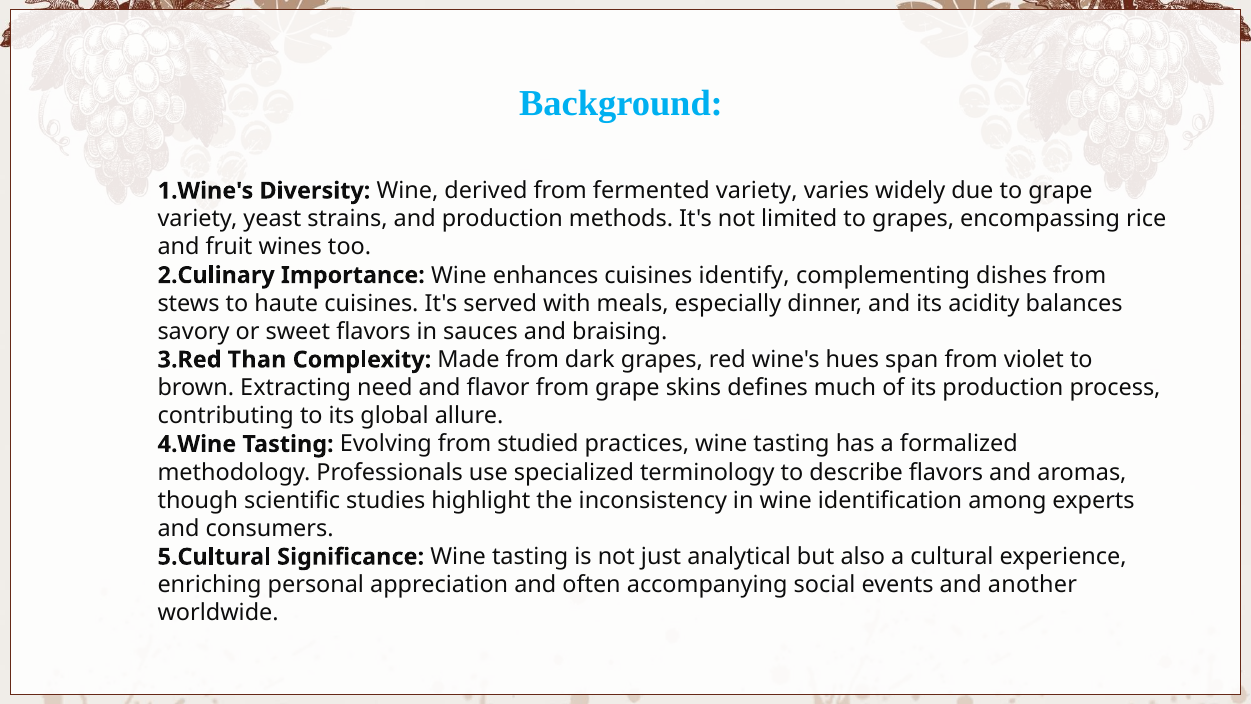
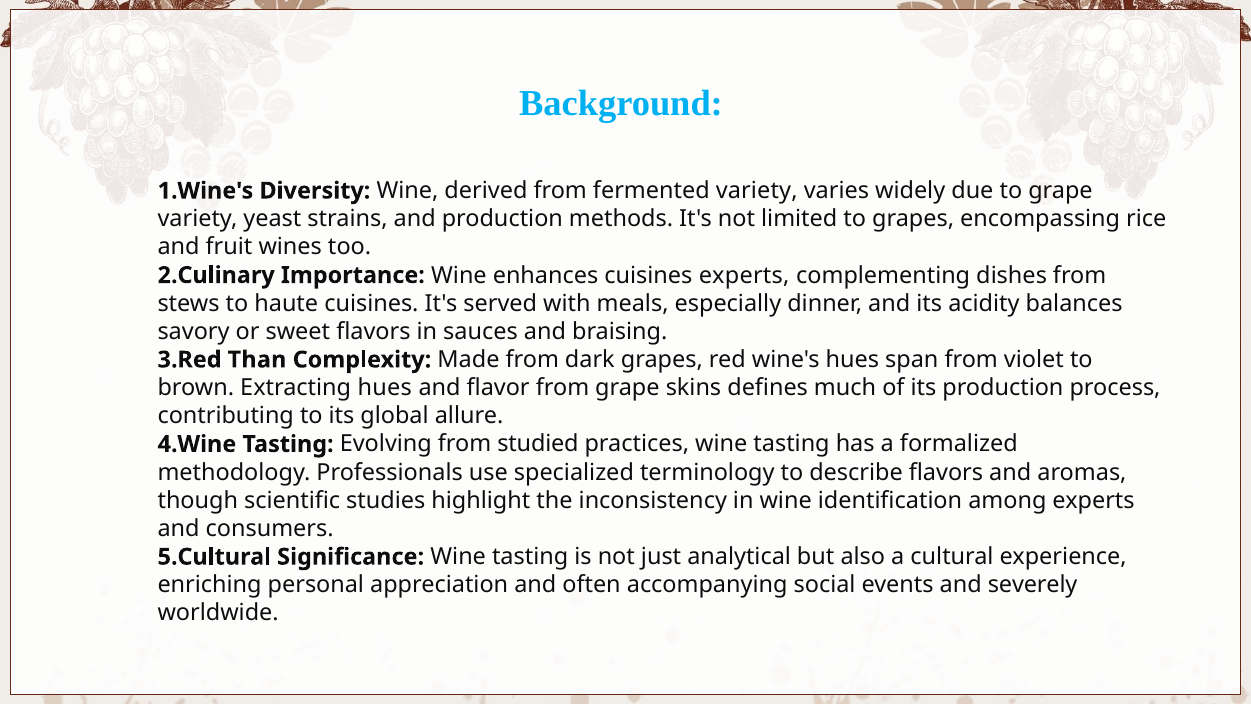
cuisines identify: identify -> experts (744, 275)
Extracting need: need -> hues (385, 388)
another: another -> severely (1033, 585)
